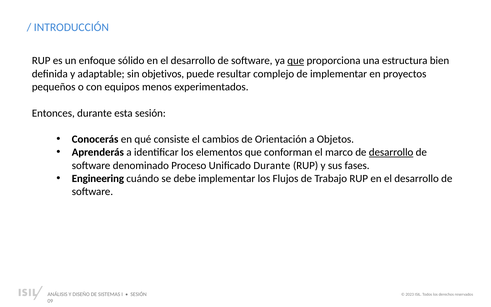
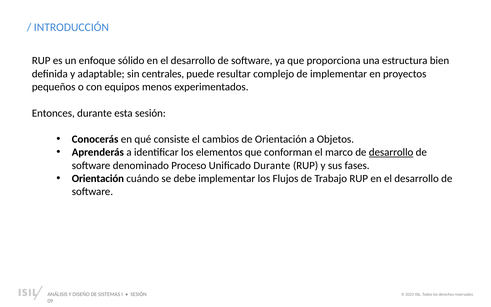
que underline: present -> none (296, 61)
objetivos: objetivos -> centrales (163, 74)
Engineering: Engineering -> Orientación (98, 178)
